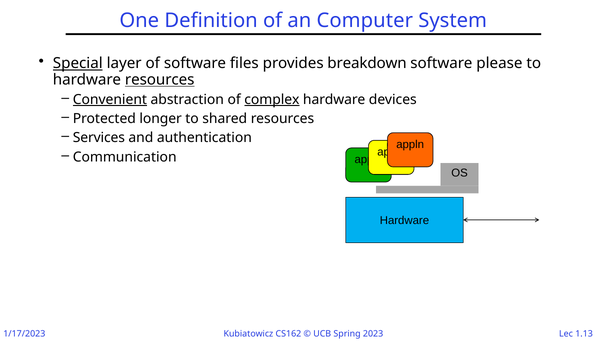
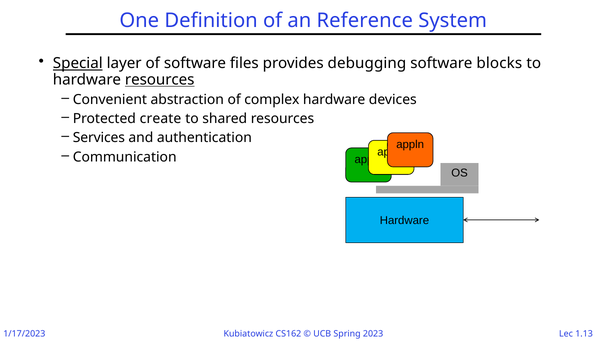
Computer: Computer -> Reference (365, 21)
breakdown: breakdown -> debugging (367, 63)
please: please -> blocks (499, 63)
Convenient underline: present -> none (110, 100)
complex underline: present -> none (272, 100)
longer: longer -> create (161, 119)
